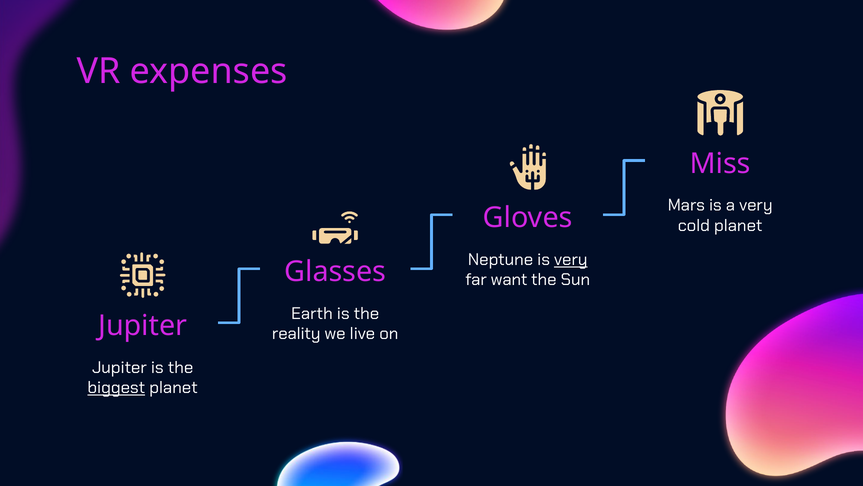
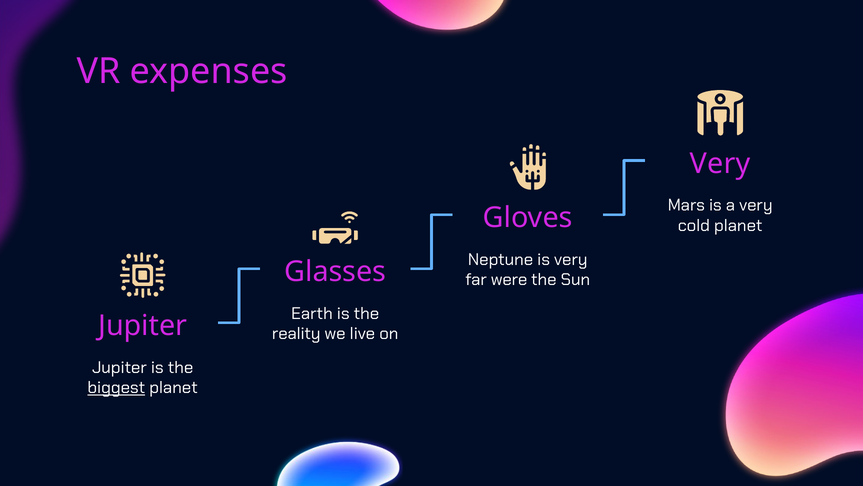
Miss: Miss -> Very (720, 163)
very underline: present -> none (571, 259)
want: want -> were (509, 279)
